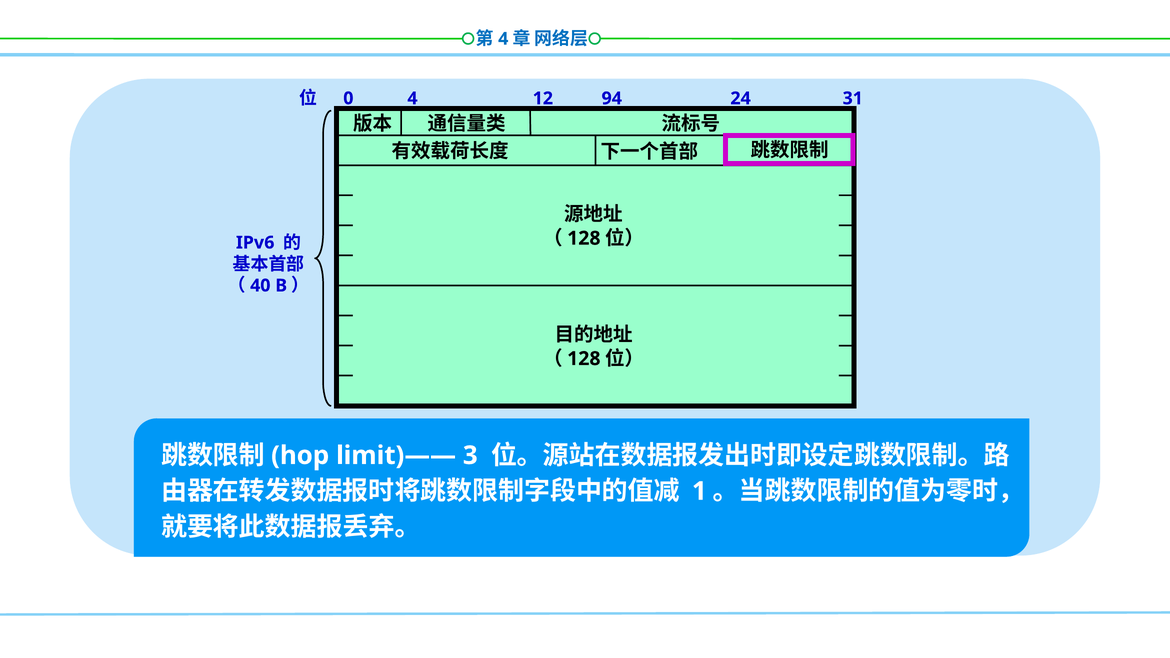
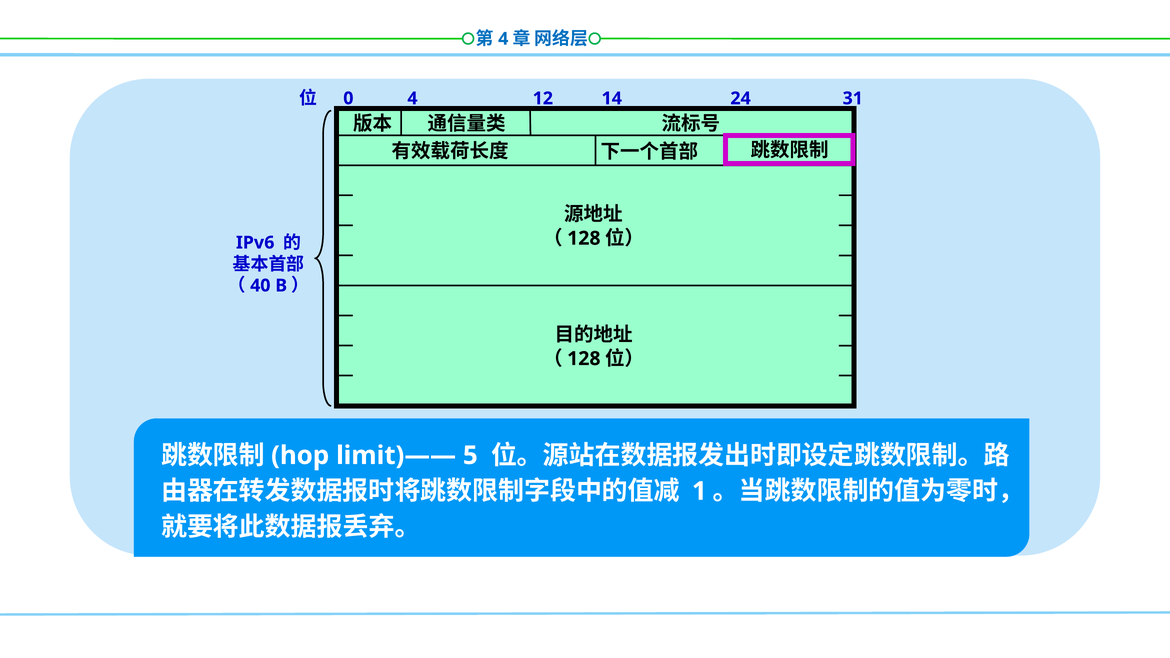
94: 94 -> 14 (612, 98)
3: 3 -> 5 (470, 456)
